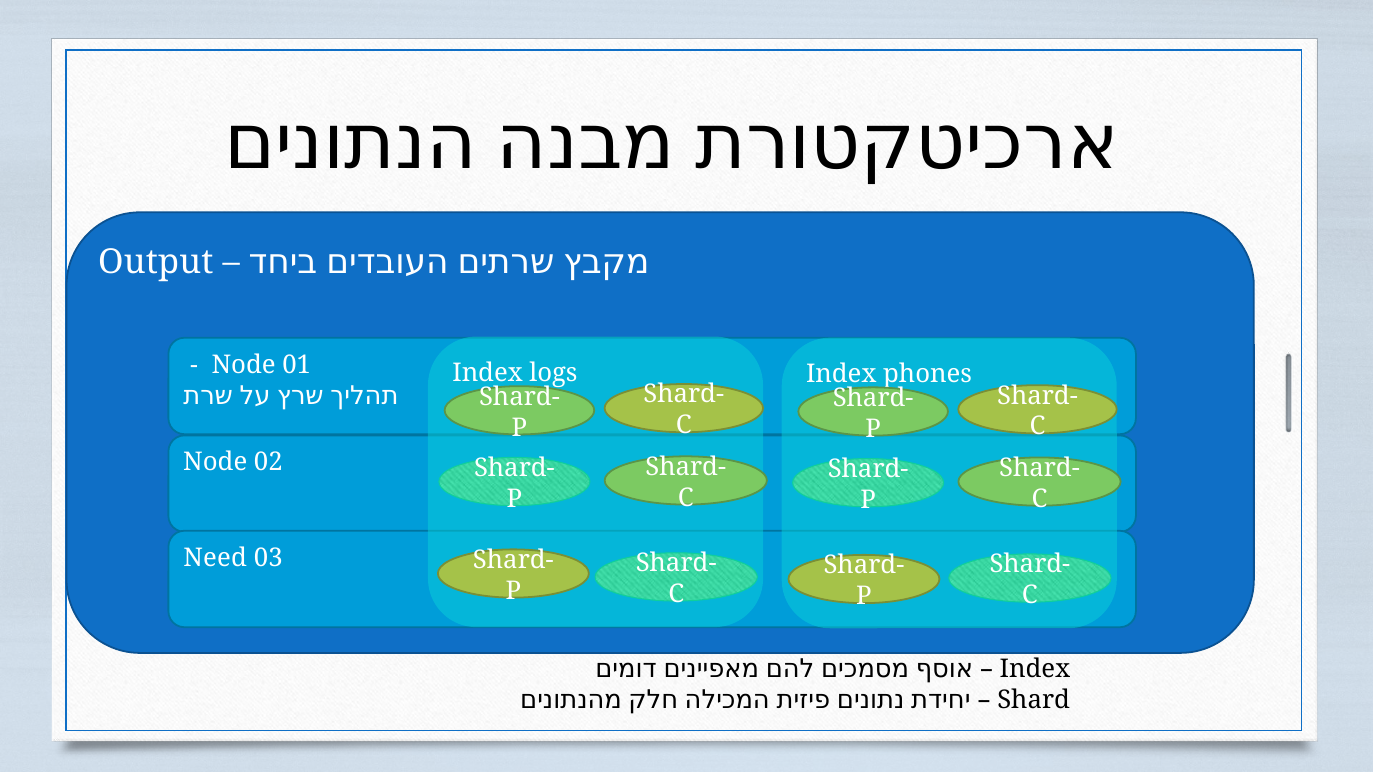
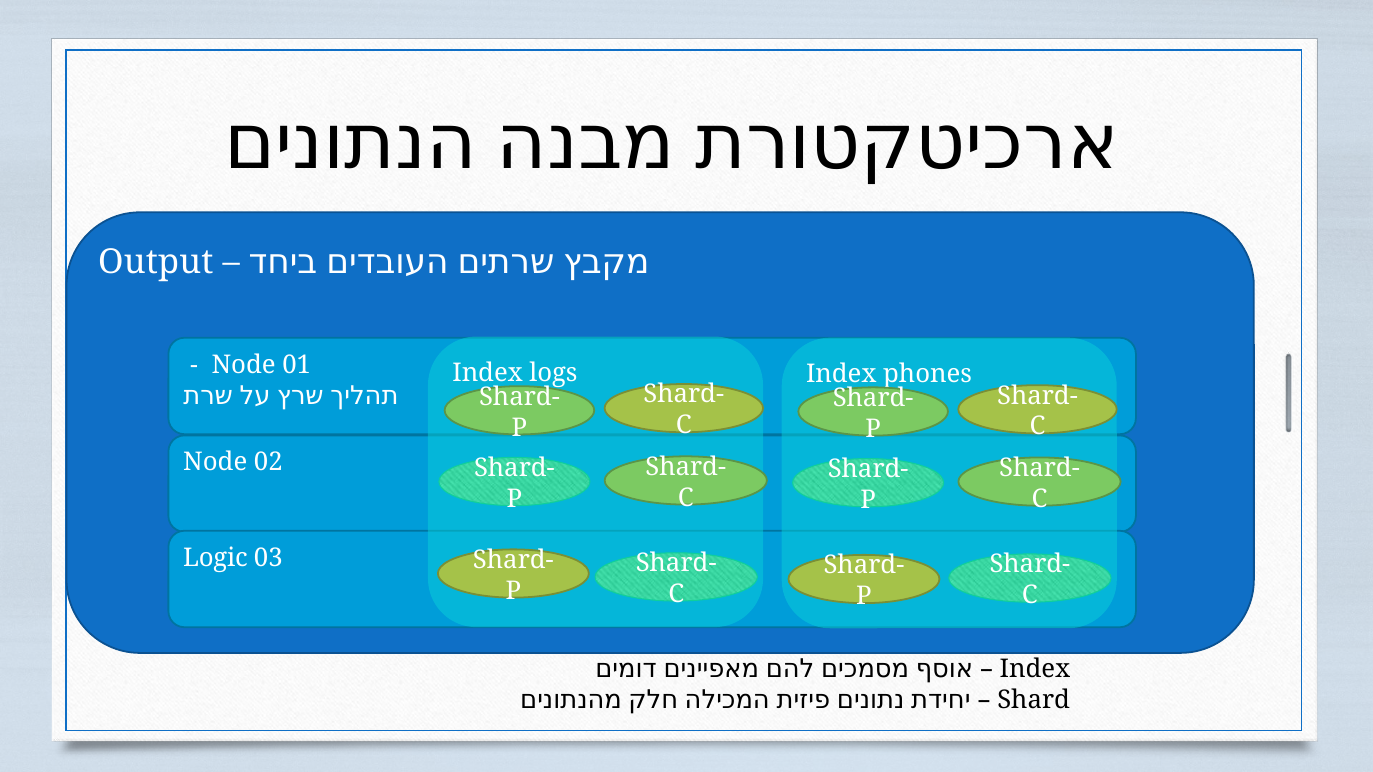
Need: Need -> Logic (215, 558)
